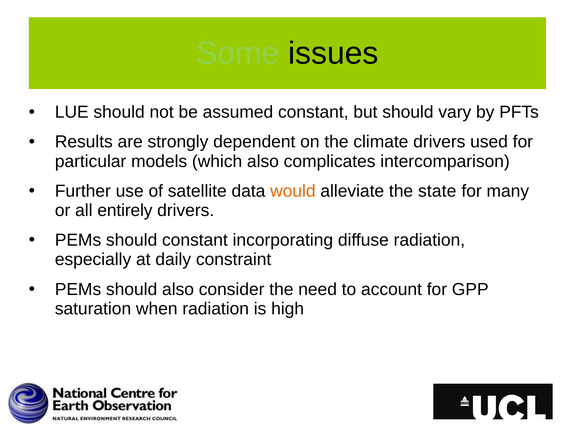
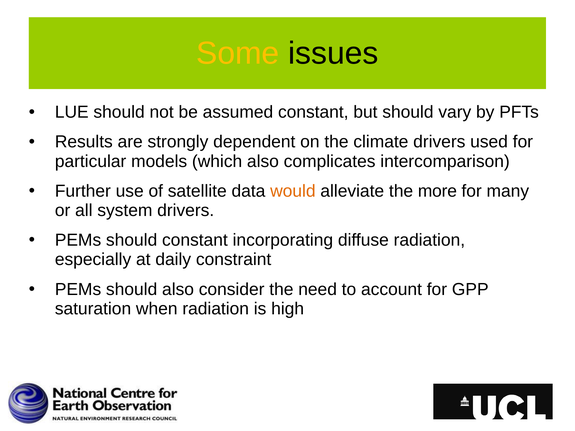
Some colour: light green -> yellow (238, 53)
state: state -> more (437, 191)
entirely: entirely -> system (125, 211)
